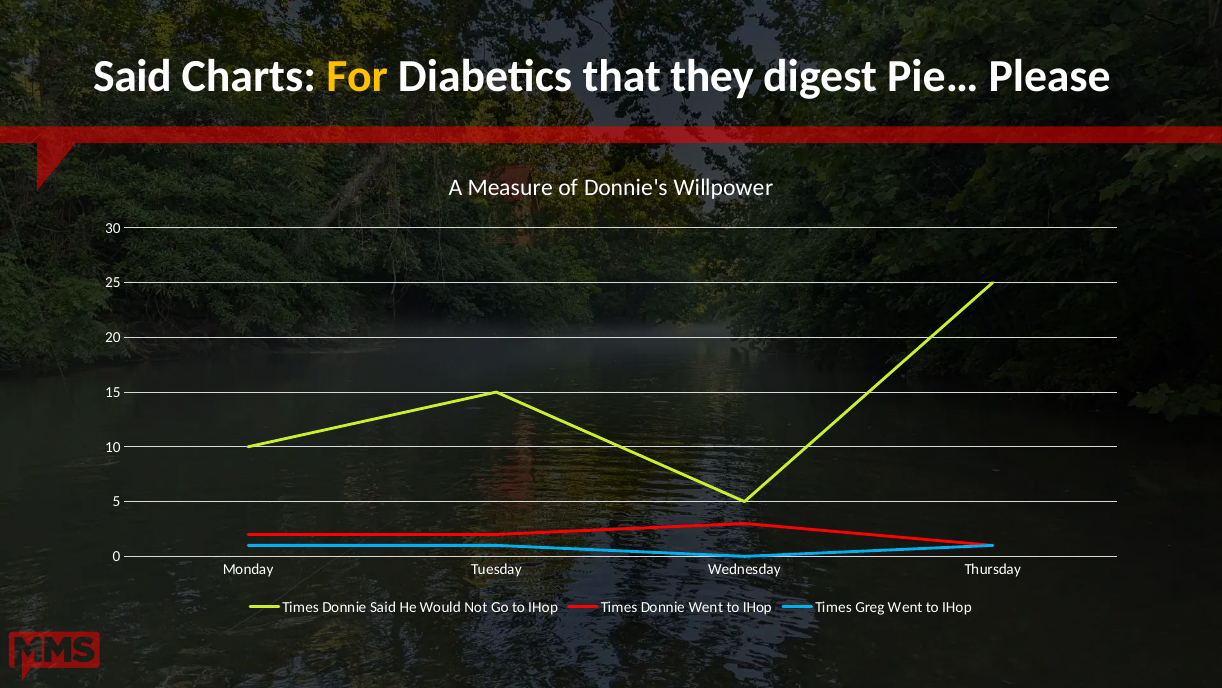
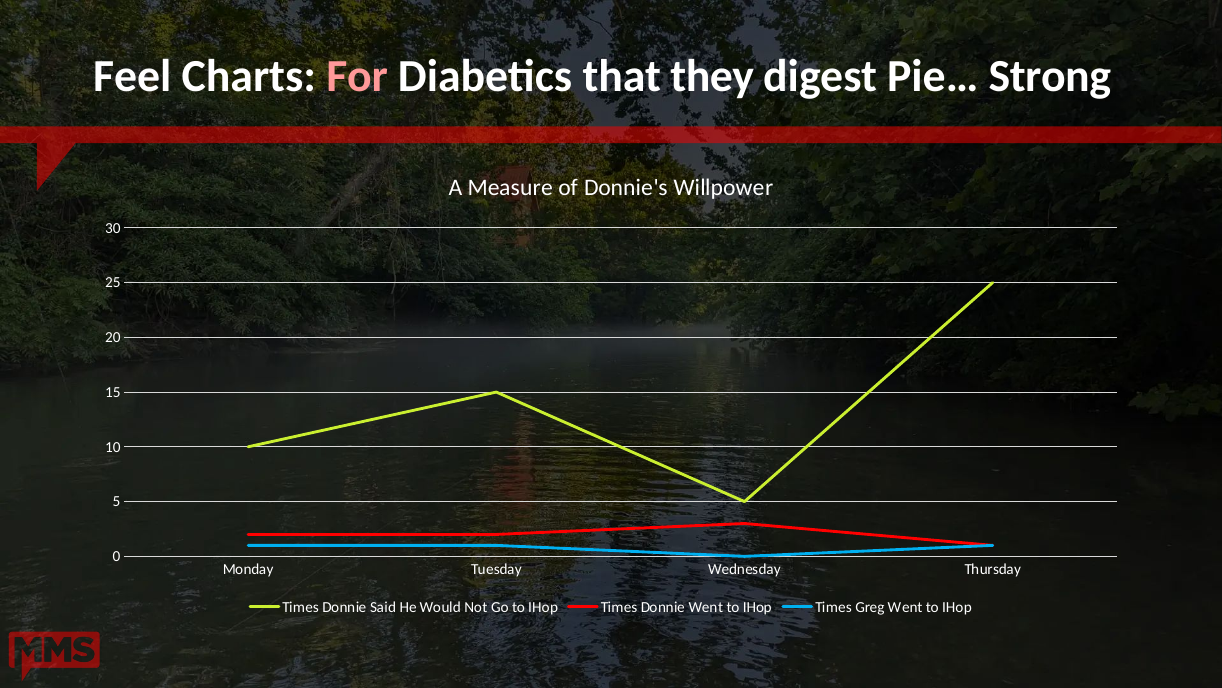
Said: Said -> Feel (132, 76)
For colour: yellow -> pink (357, 76)
Please: Please -> Strong (1050, 76)
